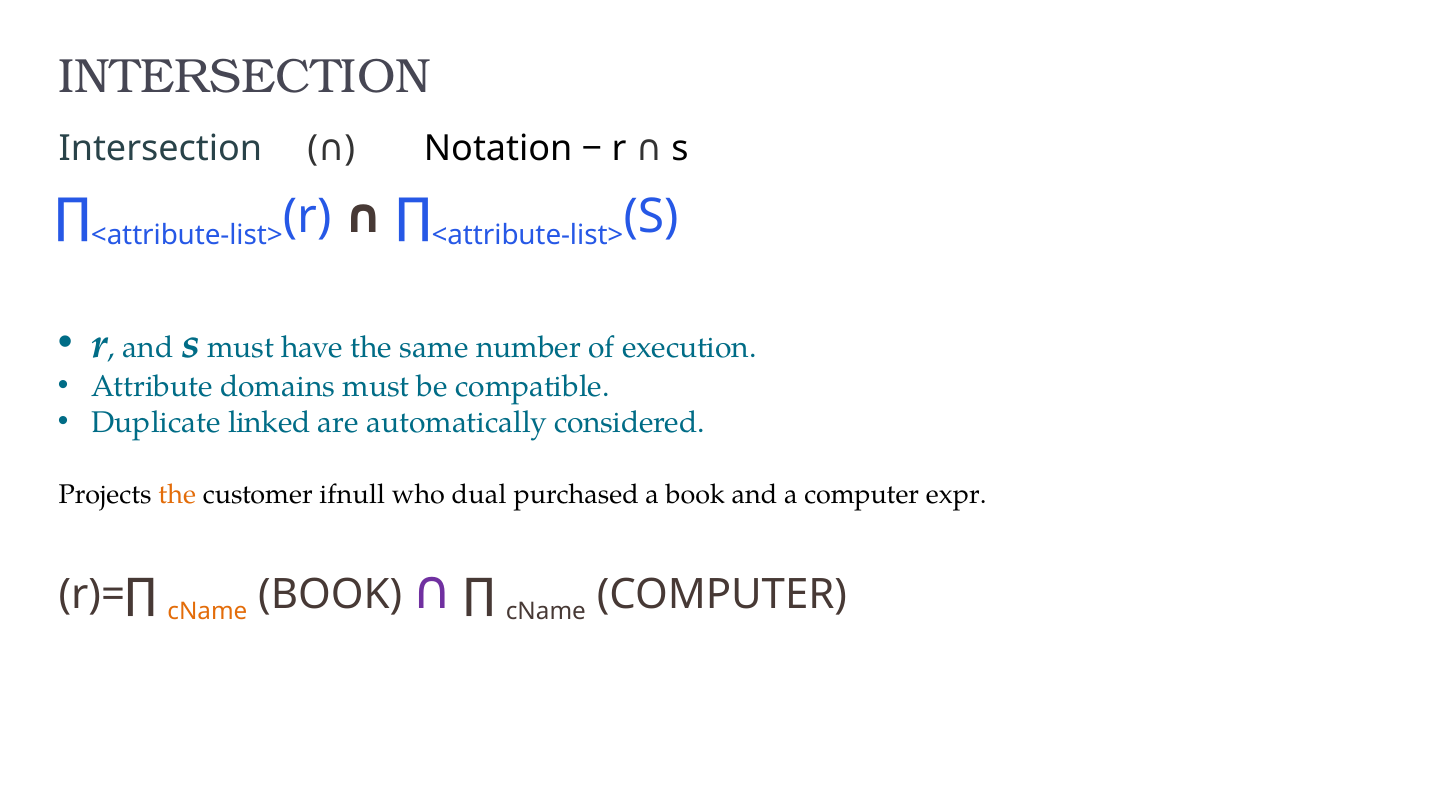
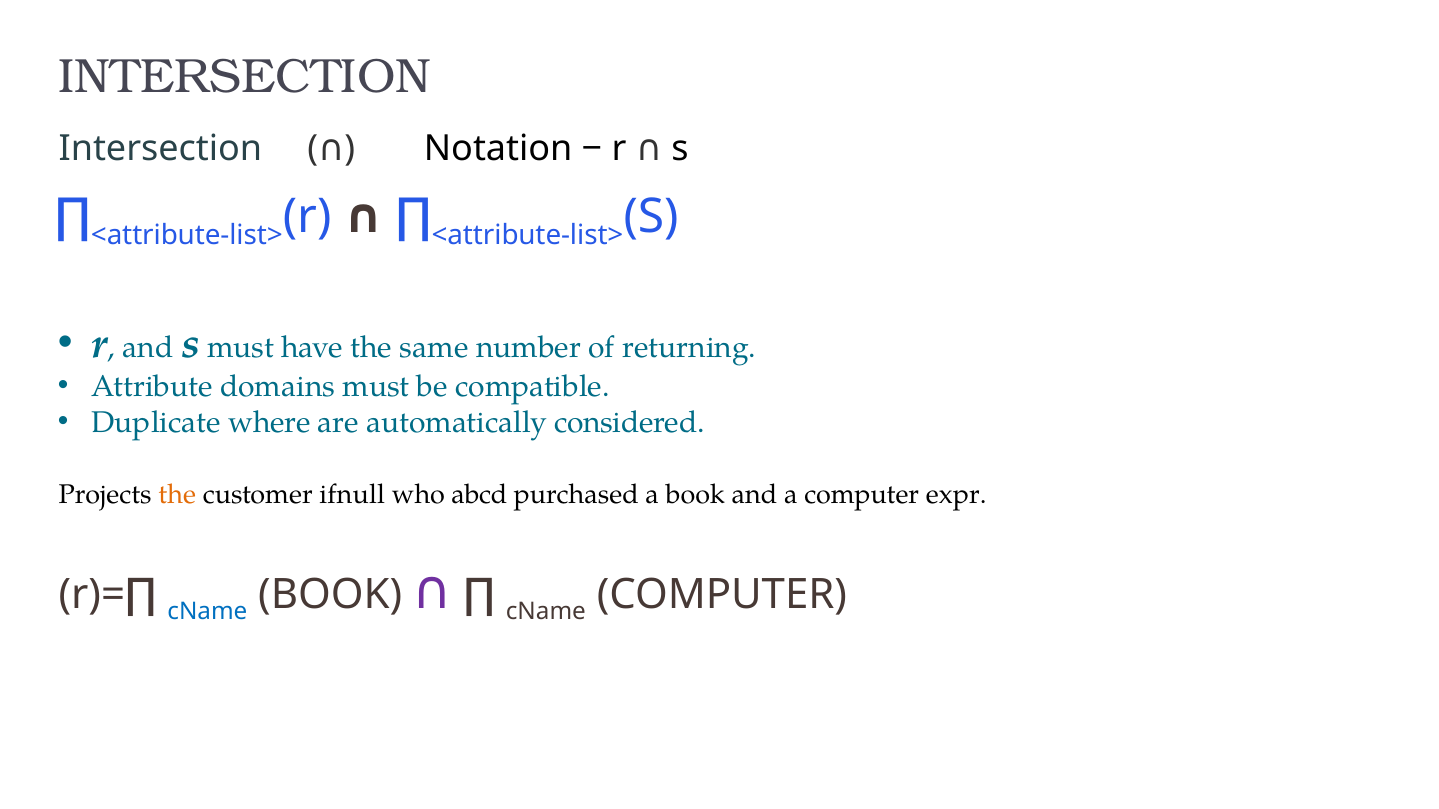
execution: execution -> returning (689, 348)
linked: linked -> where (269, 423)
dual: dual -> abcd (479, 495)
cName colour: orange -> blue (207, 611)
